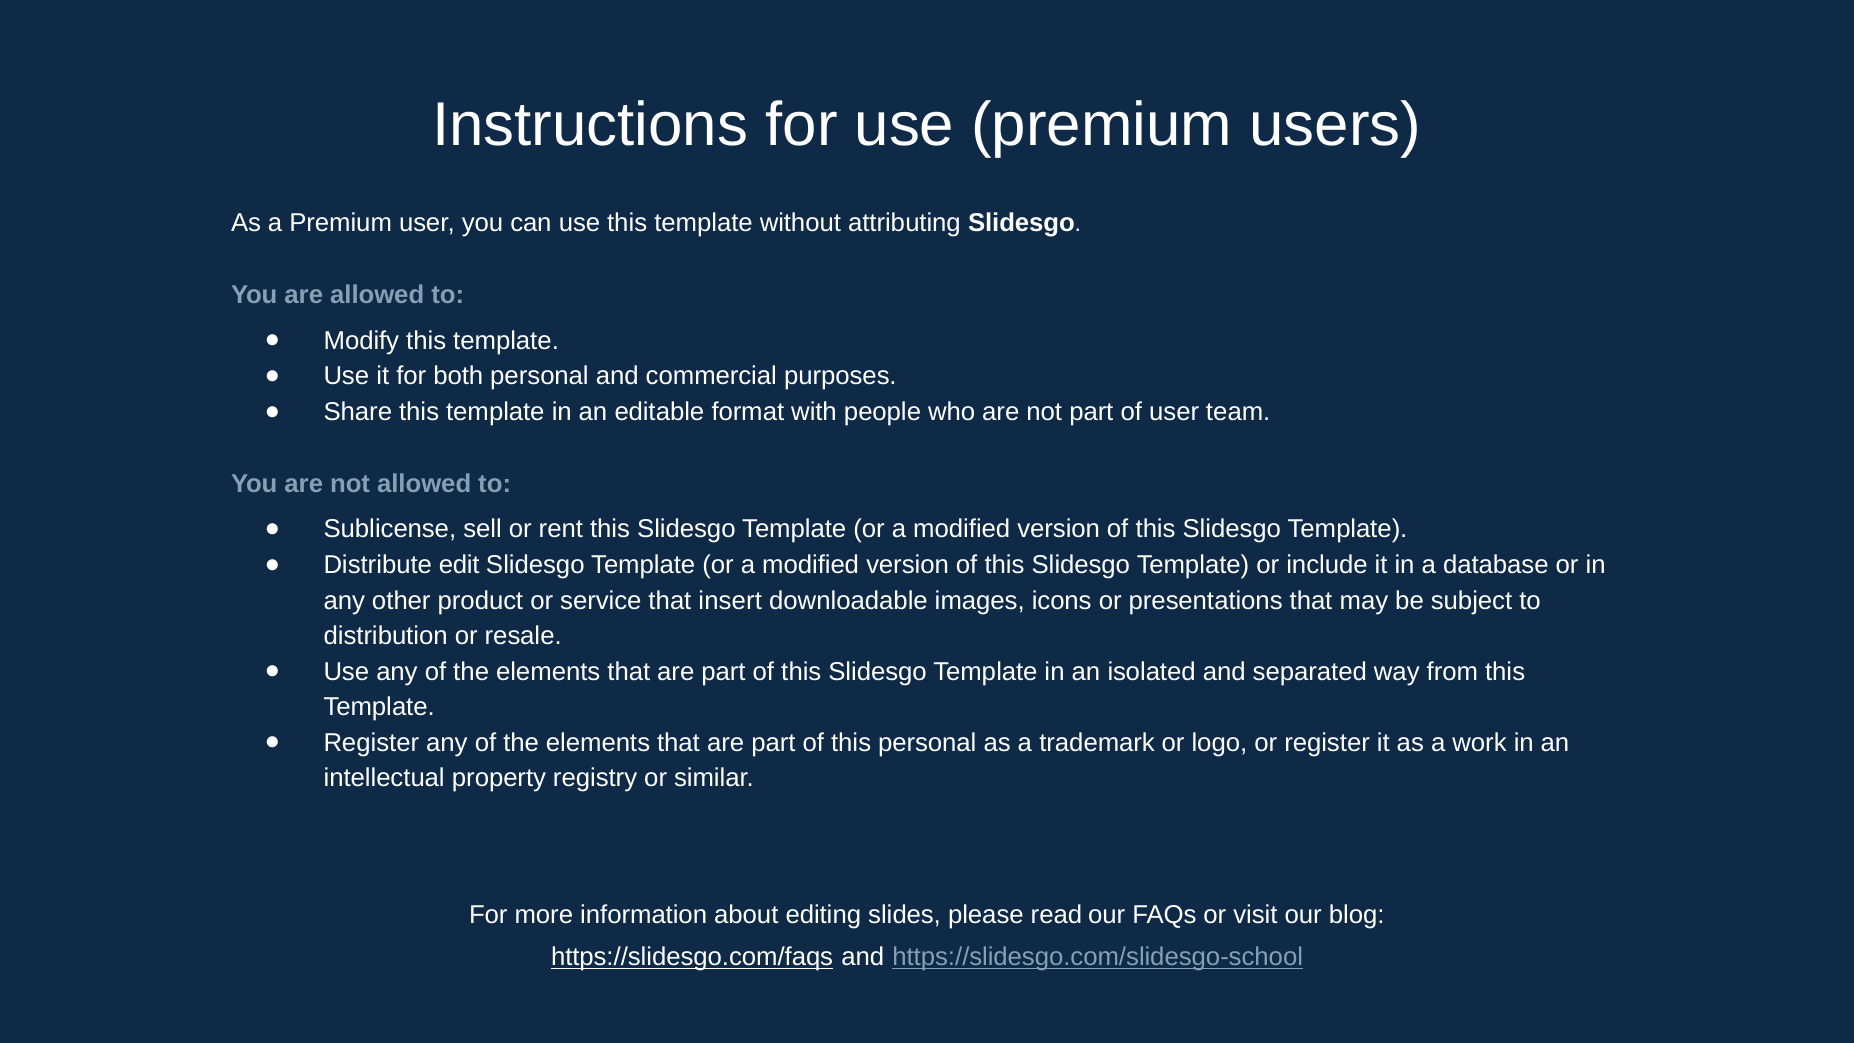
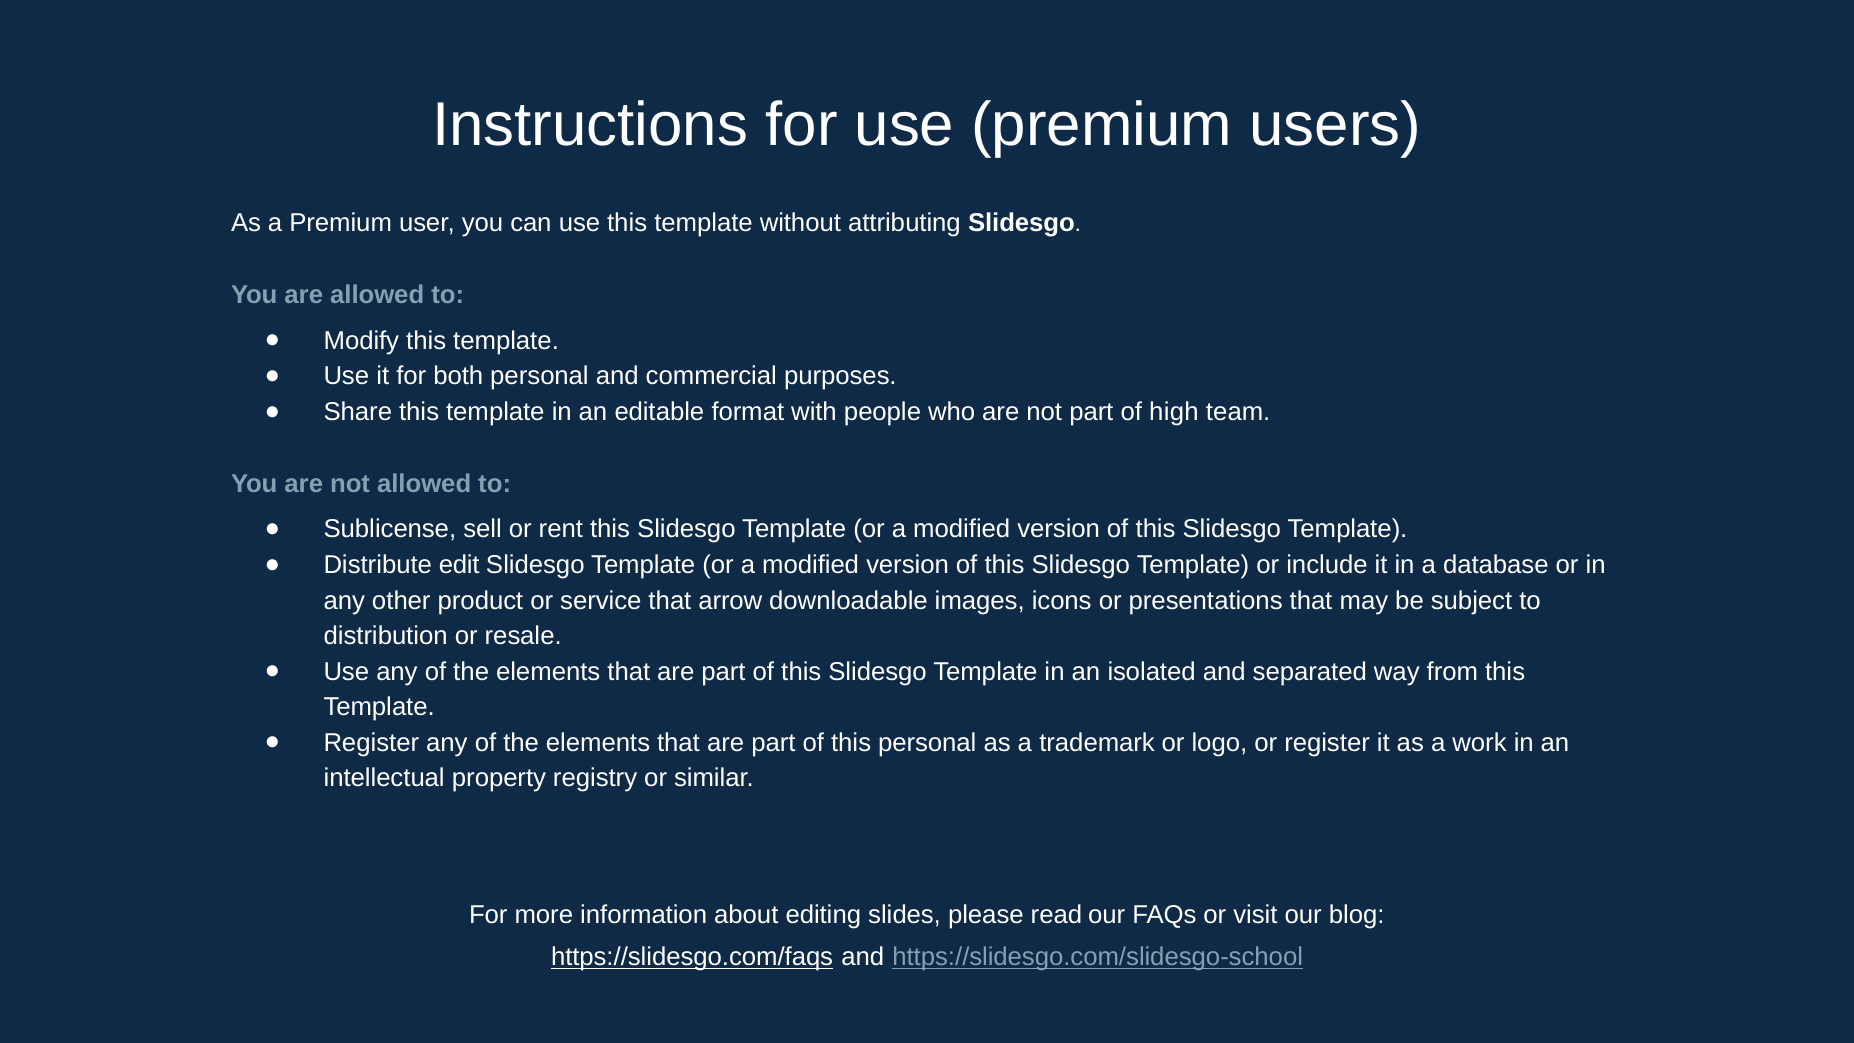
of user: user -> high (1174, 412)
insert: insert -> arrow (730, 600)
